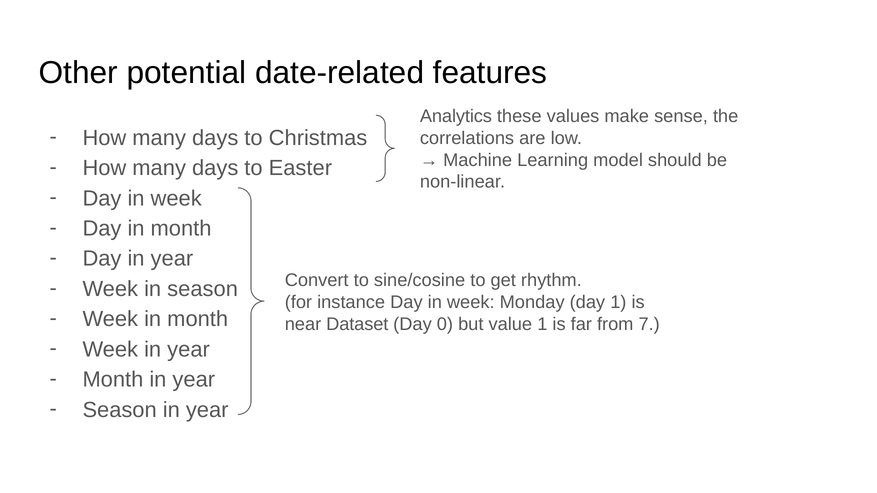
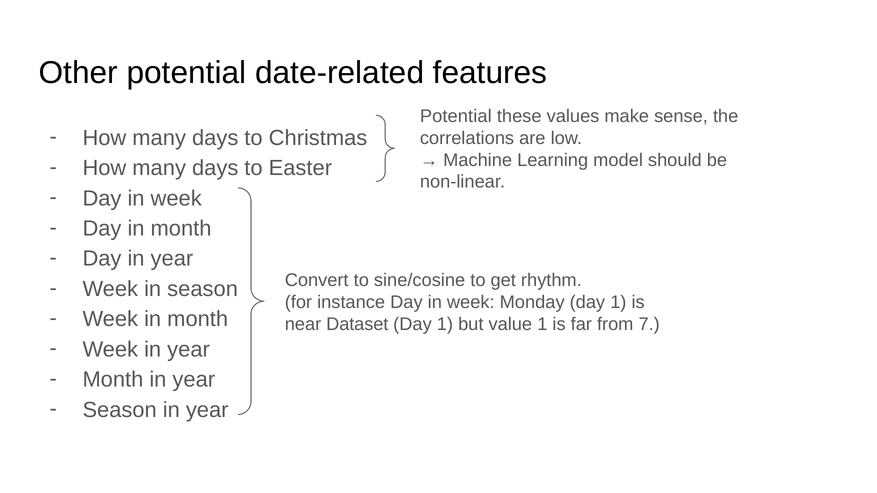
Analytics: Analytics -> Potential (456, 116)
0: 0 -> 1 (445, 324)
